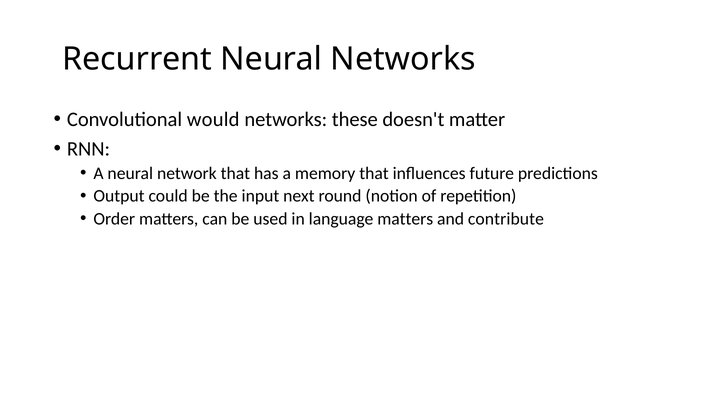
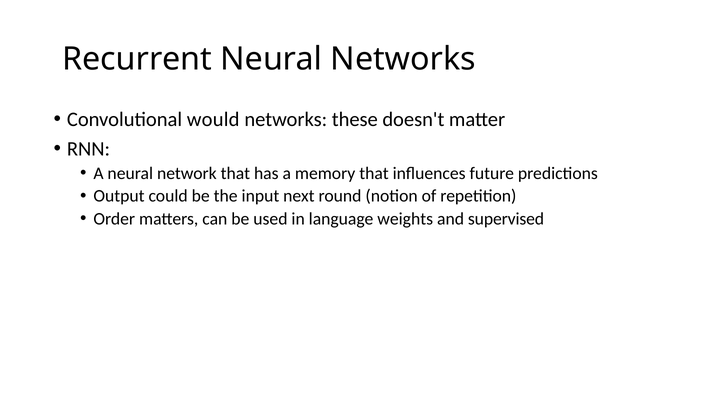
language matters: matters -> weights (405, 218)
contribute: contribute -> supervised (506, 218)
